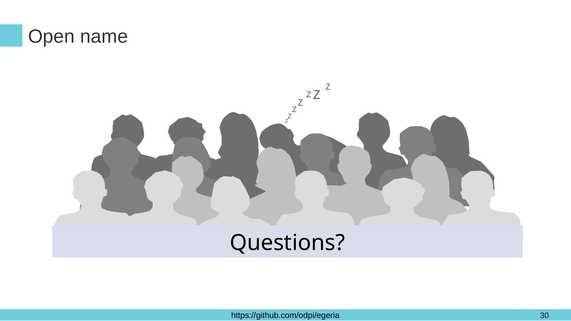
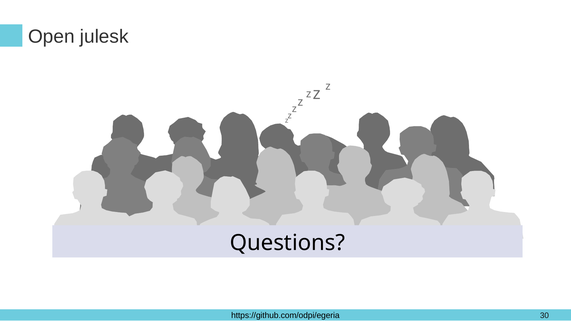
name: name -> julesk (104, 37)
